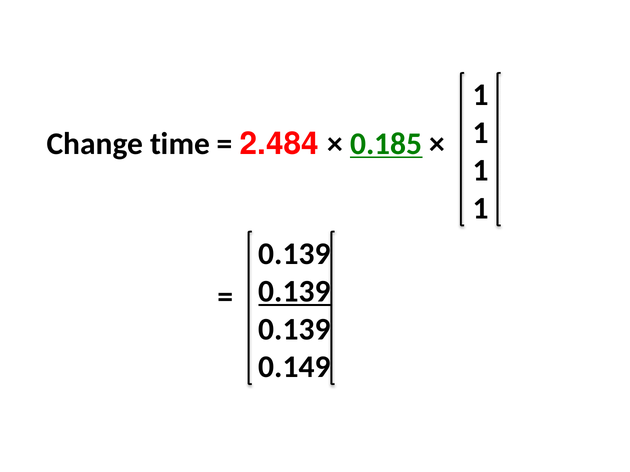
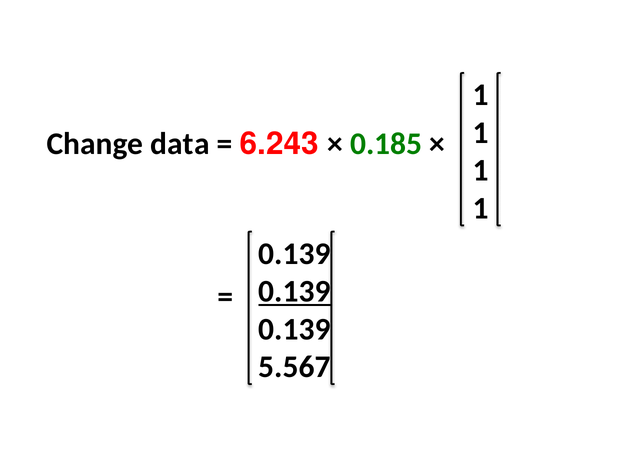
time: time -> data (180, 144)
2.484: 2.484 -> 6.243 (279, 144)
0.185 underline: present -> none (386, 144)
0.149: 0.149 -> 5.567 (295, 367)
